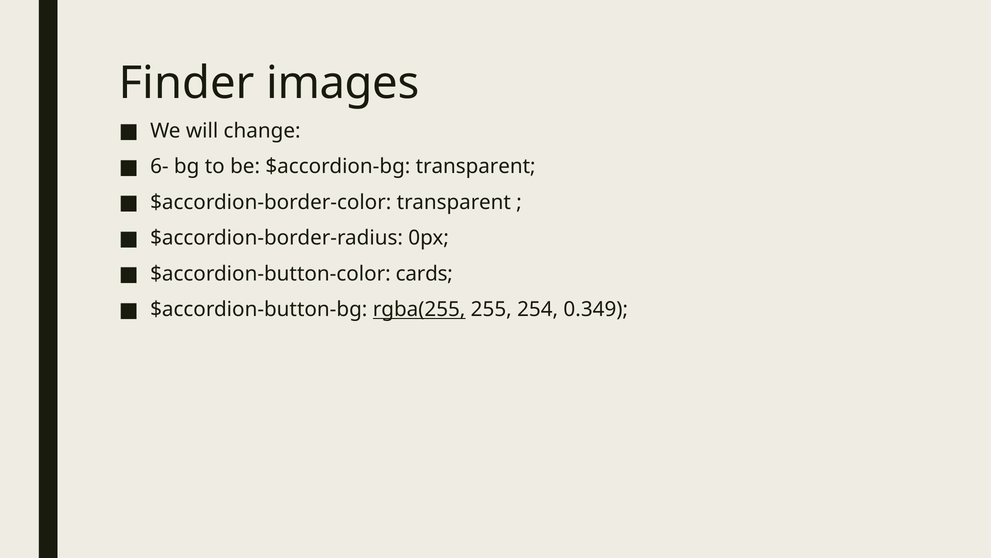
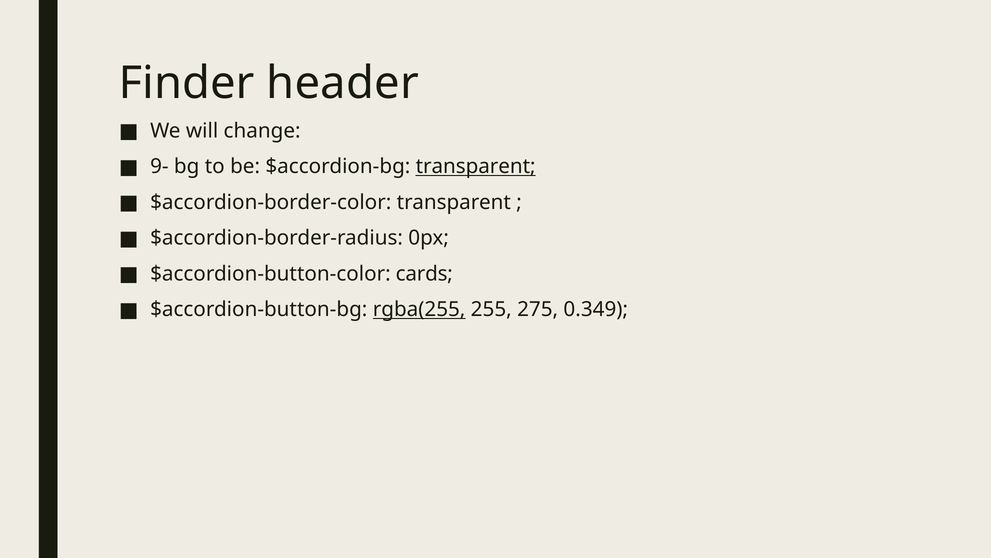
images: images -> header (343, 83)
6-: 6- -> 9- (159, 166)
transparent underline: none -> present (476, 166)
254: 254 -> 275 (538, 309)
